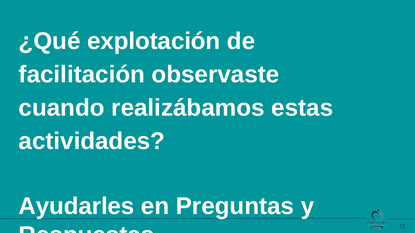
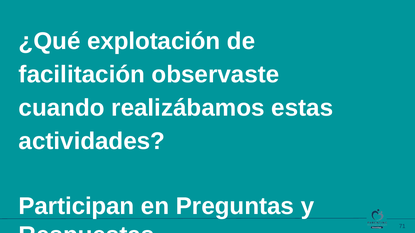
Ayudarles: Ayudarles -> Participan (76, 206)
